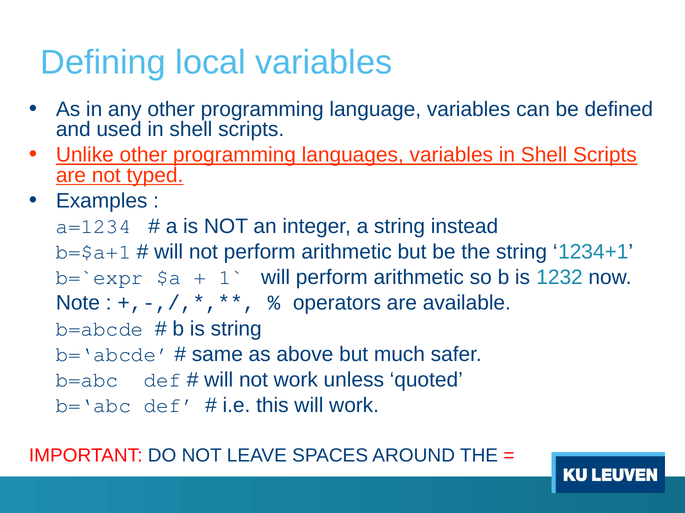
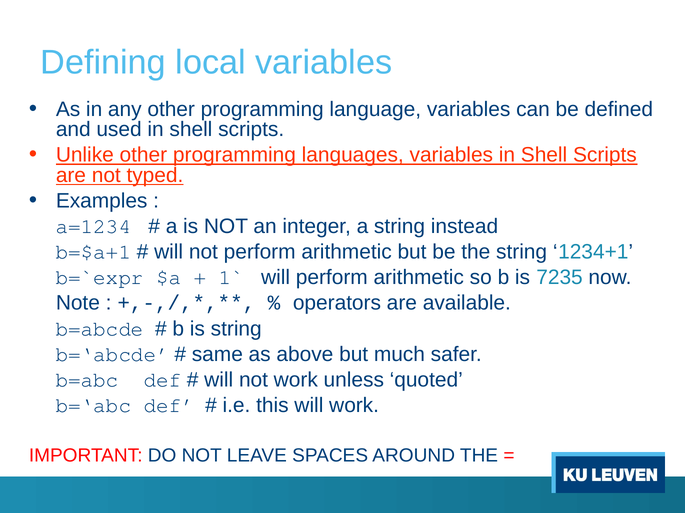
1232: 1232 -> 7235 (560, 278)
